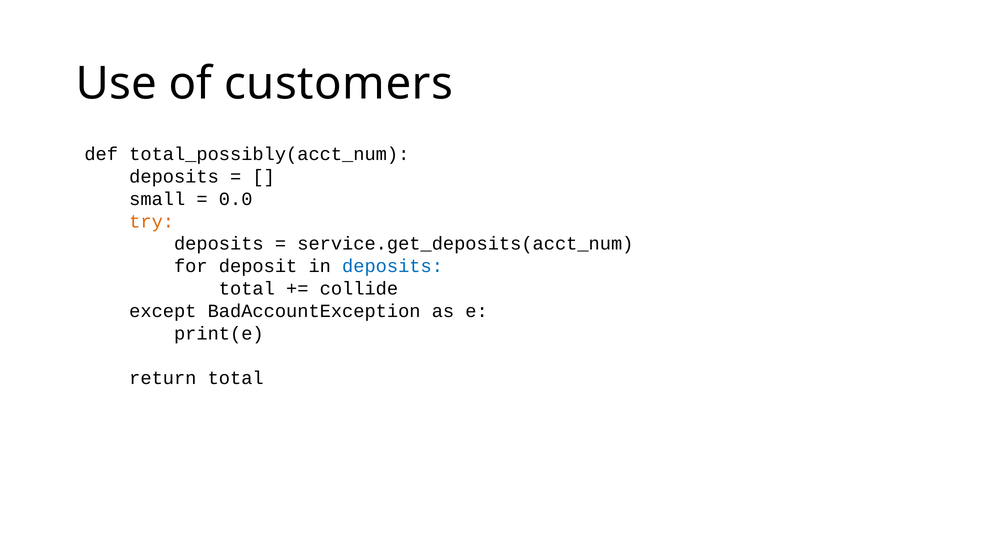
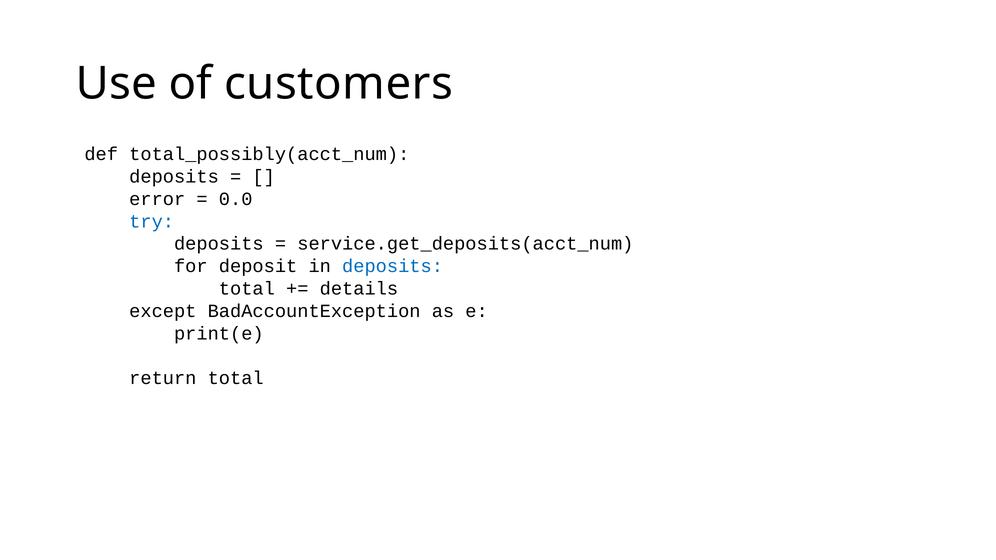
small: small -> error (157, 199)
try colour: orange -> blue (152, 221)
collide: collide -> details (359, 289)
